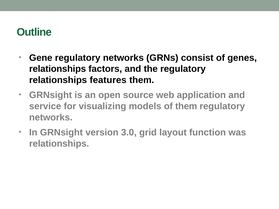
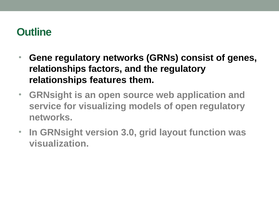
of them: them -> open (186, 106)
relationships: relationships -> visualization (59, 144)
